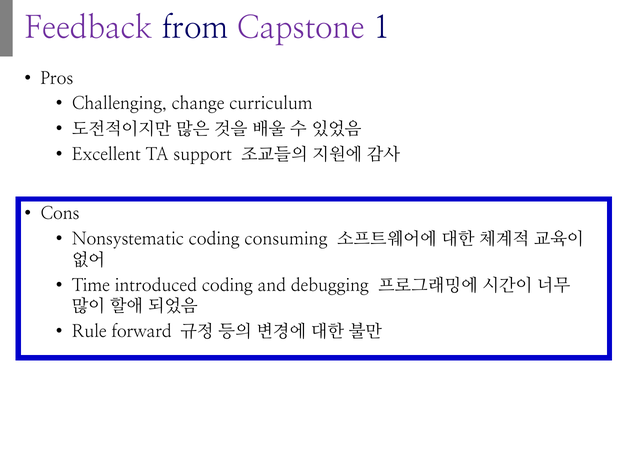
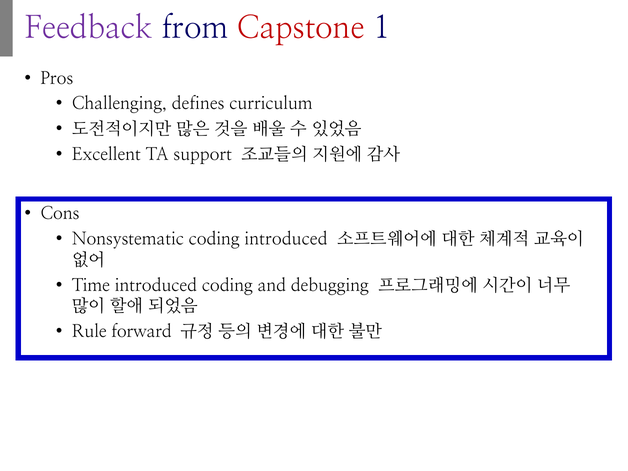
Capstone colour: purple -> red (301, 28)
change: change -> defines (198, 104)
coding consuming: consuming -> introduced (286, 239)
